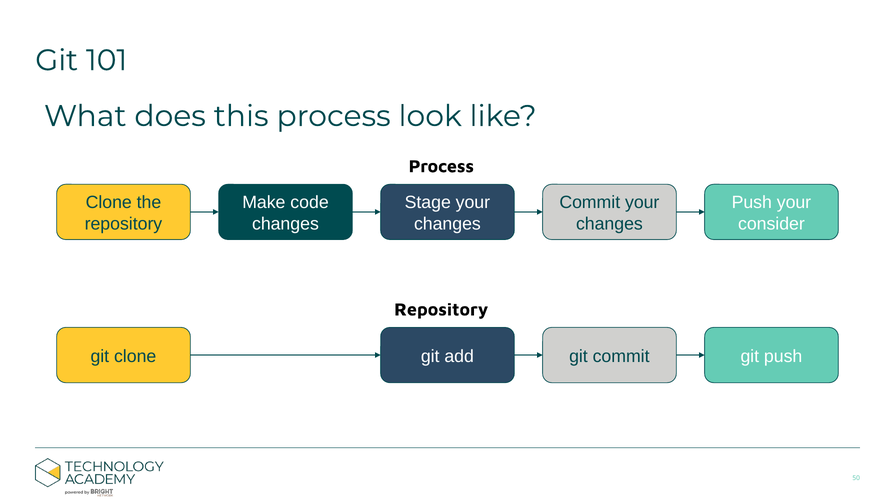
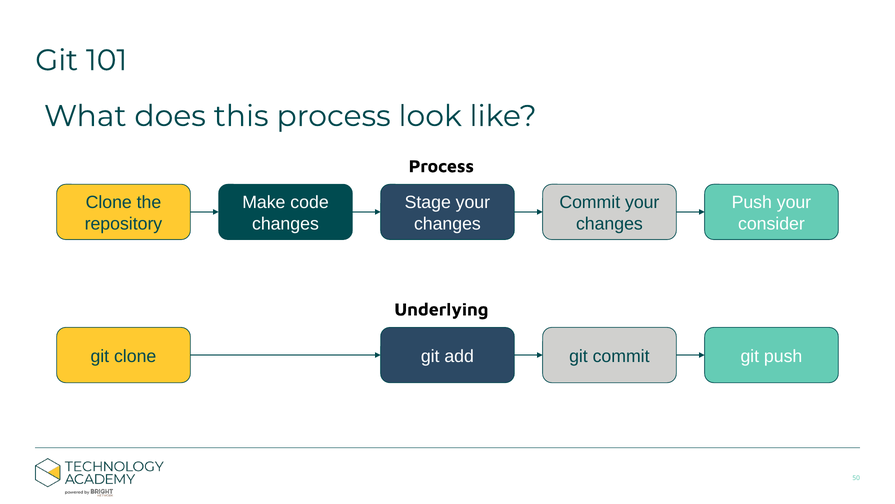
Repository: Repository -> Underlying (441, 309)
